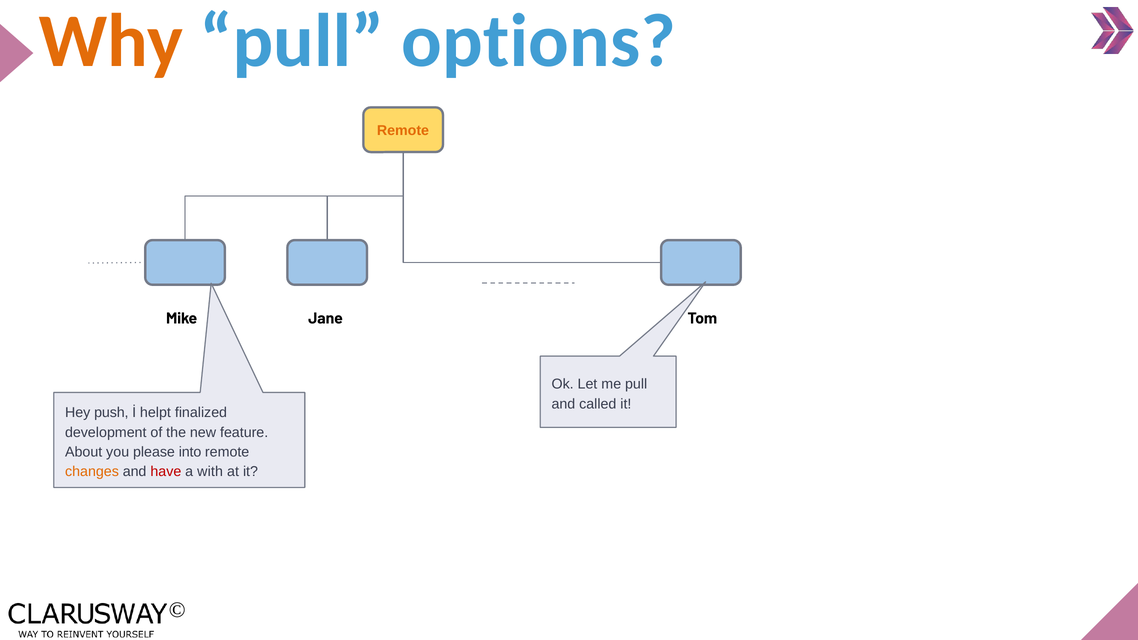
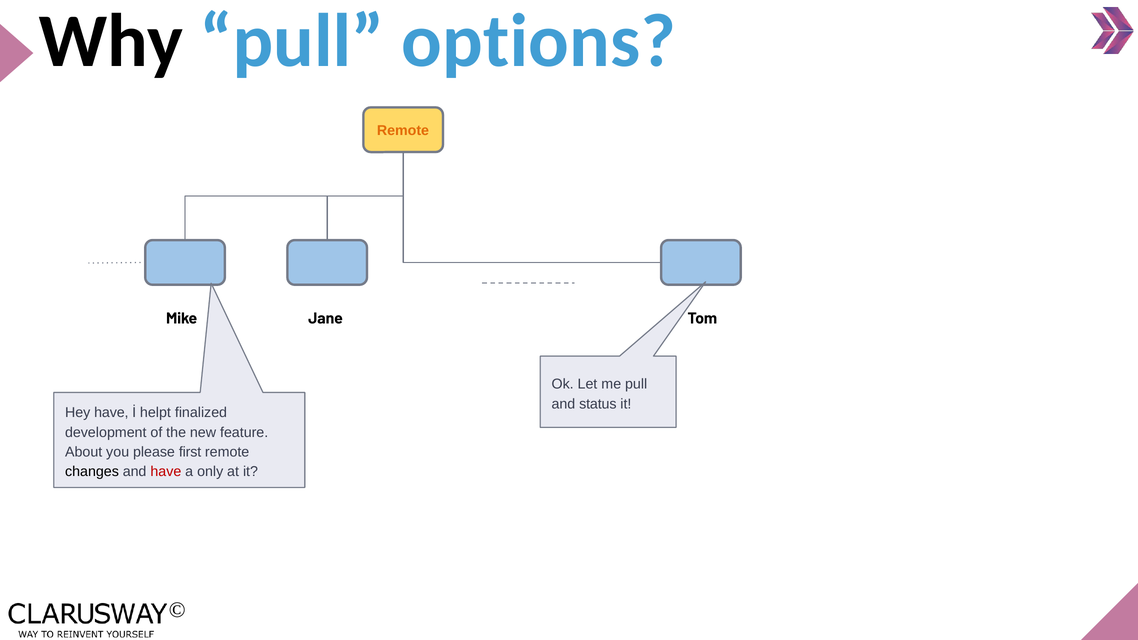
Why colour: orange -> black (111, 41)
called: called -> status (598, 404)
Hey push: push -> have (111, 413)
into: into -> first (190, 452)
changes colour: orange -> black (92, 472)
with: with -> only (210, 472)
